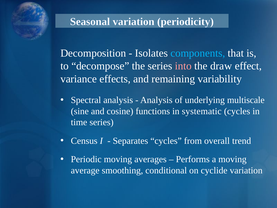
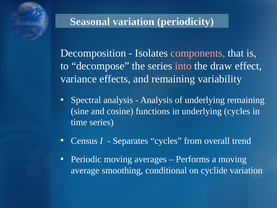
components colour: light blue -> pink (198, 53)
underlying multiscale: multiscale -> remaining (246, 100)
in systematic: systematic -> underlying (202, 111)
